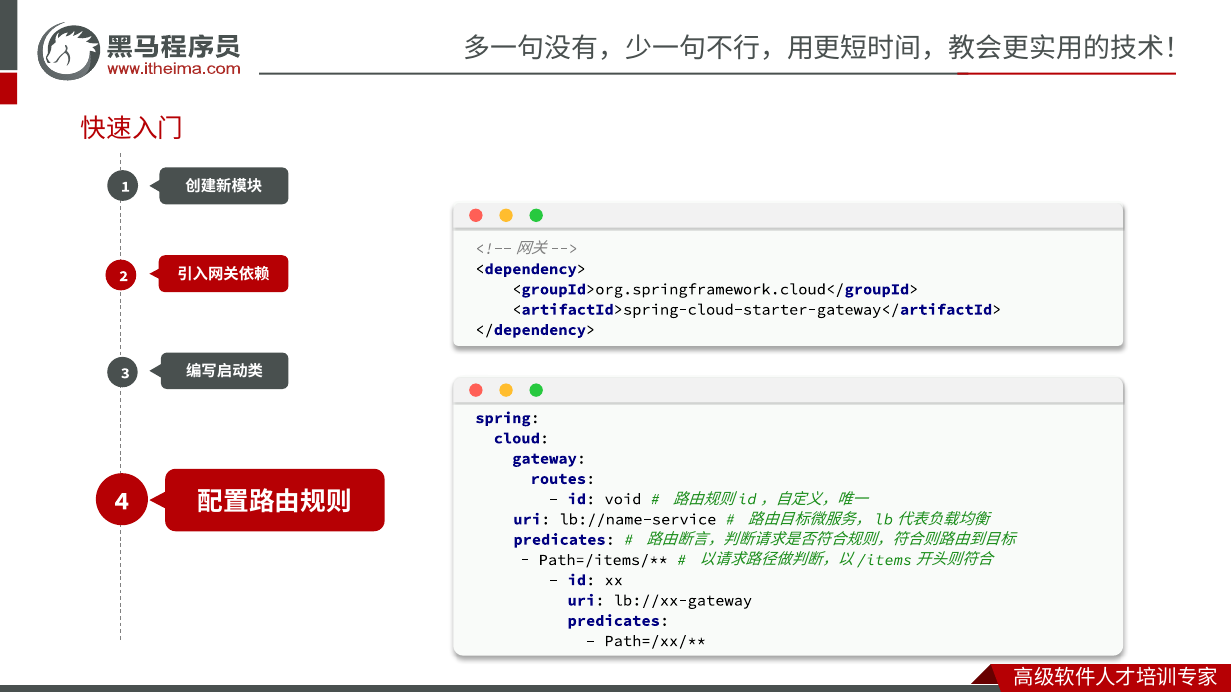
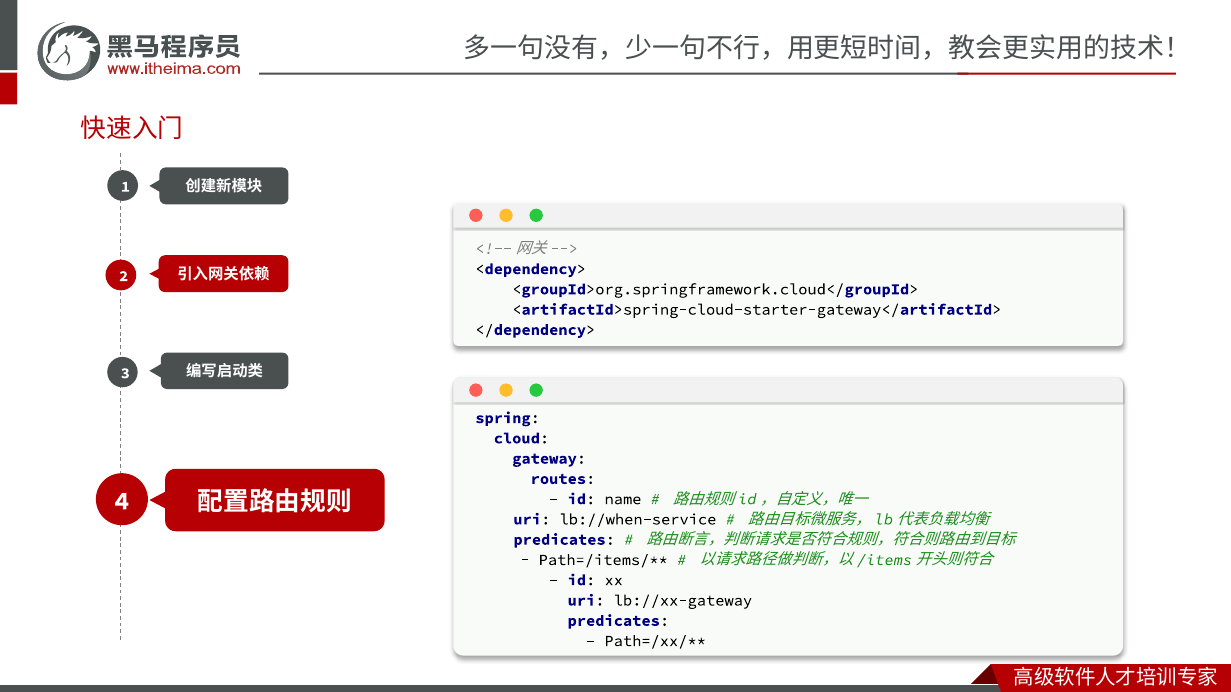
void: void -> name (623, 499)
lb://name-service: lb://name-service -> lb://when-service (638, 520)
